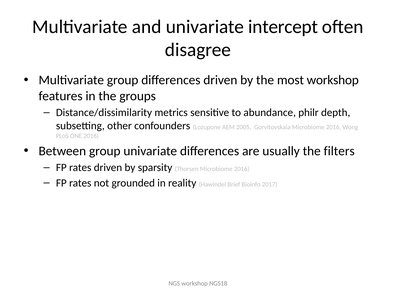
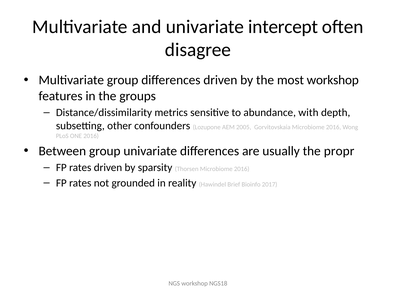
philr: philr -> with (308, 113)
filters: filters -> propr (339, 151)
